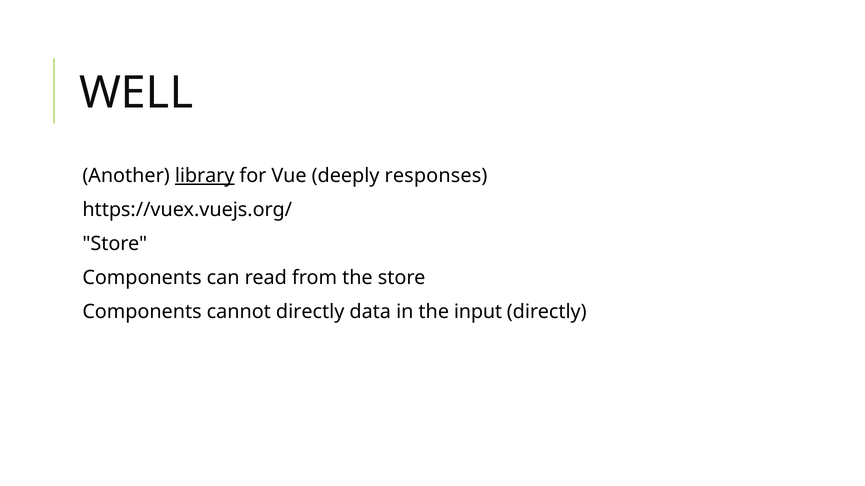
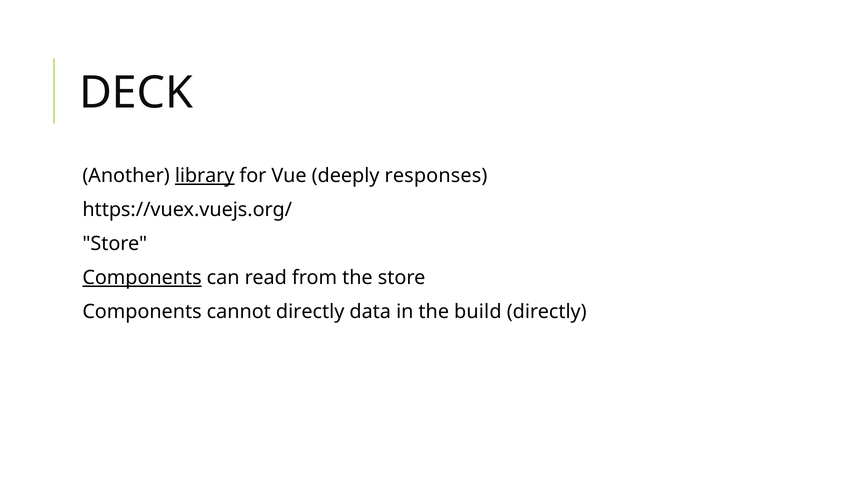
WELL: WELL -> DECK (136, 93)
Components underline: none -> present (142, 278)
input: input -> build (478, 312)
